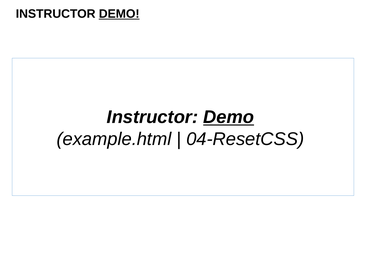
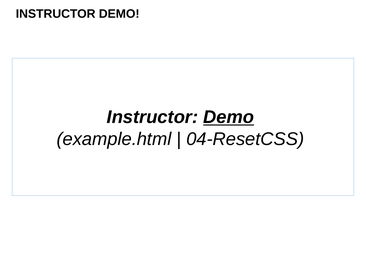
DEMO underline: present -> none (119, 14)
